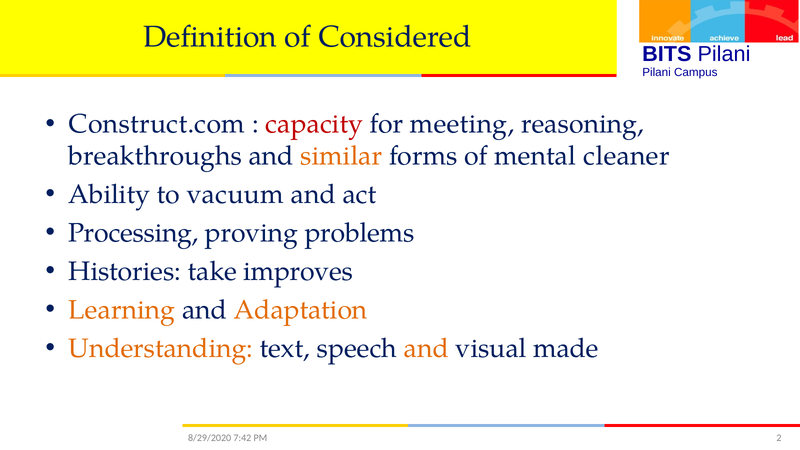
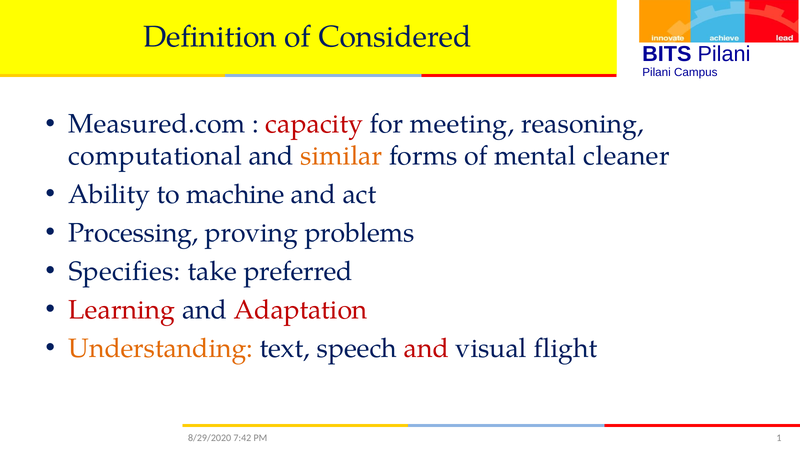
Construct.com: Construct.com -> Measured.com (157, 124)
breakthroughs: breakthroughs -> computational (155, 156)
vacuum: vacuum -> machine (235, 195)
Histories: Histories -> Specifies (125, 271)
improves: improves -> preferred (298, 271)
Learning colour: orange -> red (122, 310)
Adaptation colour: orange -> red (301, 310)
and colour: orange -> red (426, 348)
made: made -> flight (566, 348)
2: 2 -> 1 (779, 438)
